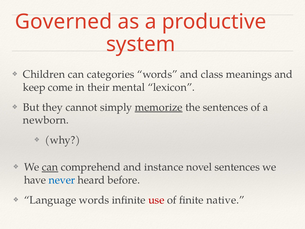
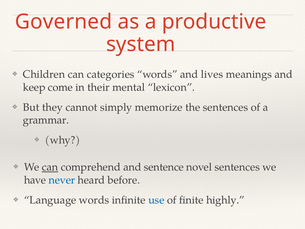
class: class -> lives (212, 74)
memorize underline: present -> none (159, 107)
newborn: newborn -> grammar (46, 120)
instance: instance -> sentence (164, 167)
use colour: red -> blue (156, 200)
native: native -> highly (225, 200)
